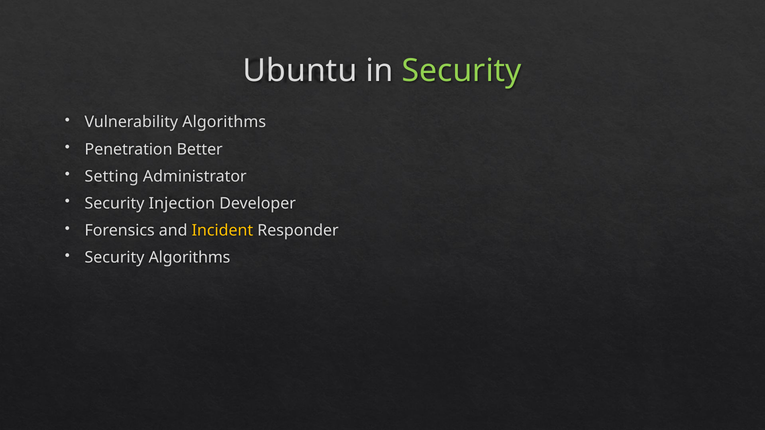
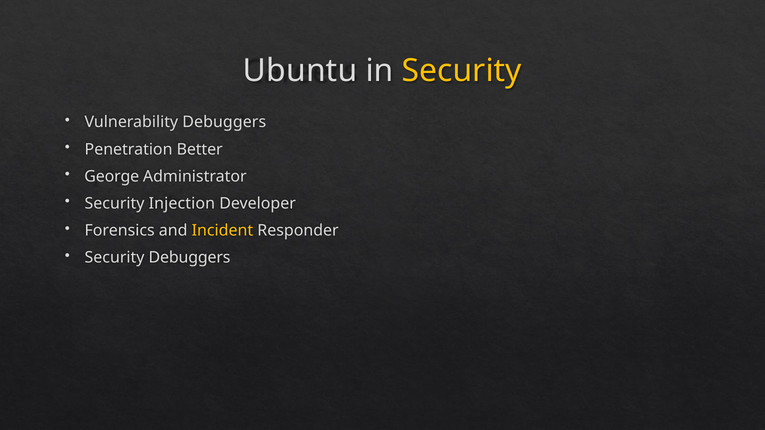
Security colour: light green -> yellow (462, 71)
Vulnerability Algorithms: Algorithms -> Debuggers (224, 122)
Setting: Setting -> George (112, 176)
Security Algorithms: Algorithms -> Debuggers (190, 258)
